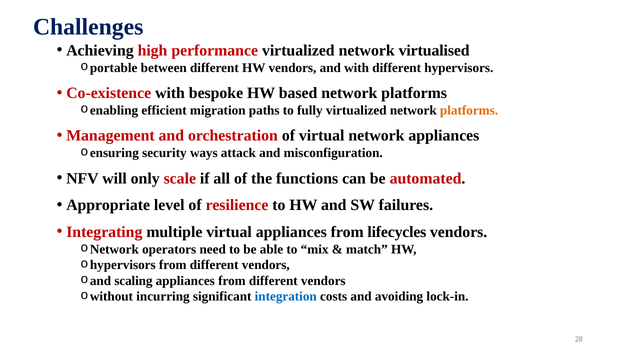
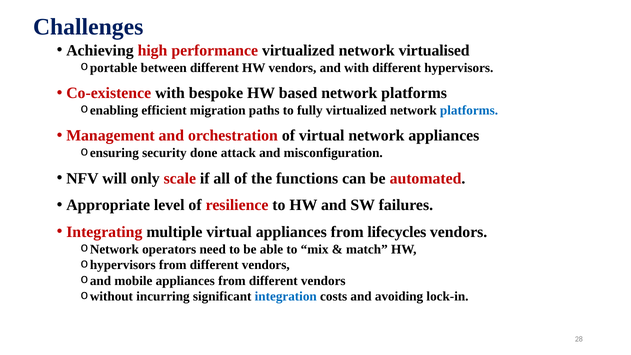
platforms colour: orange -> blue (469, 110)
ways: ways -> done (204, 153)
scaling: scaling -> mobile (133, 281)
